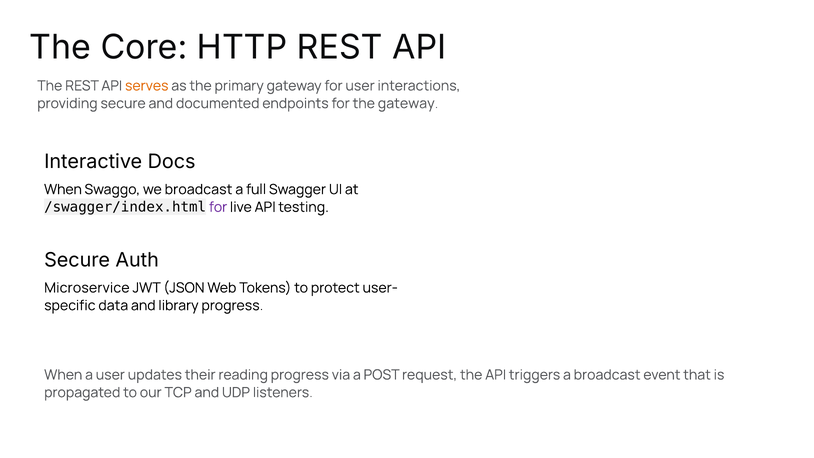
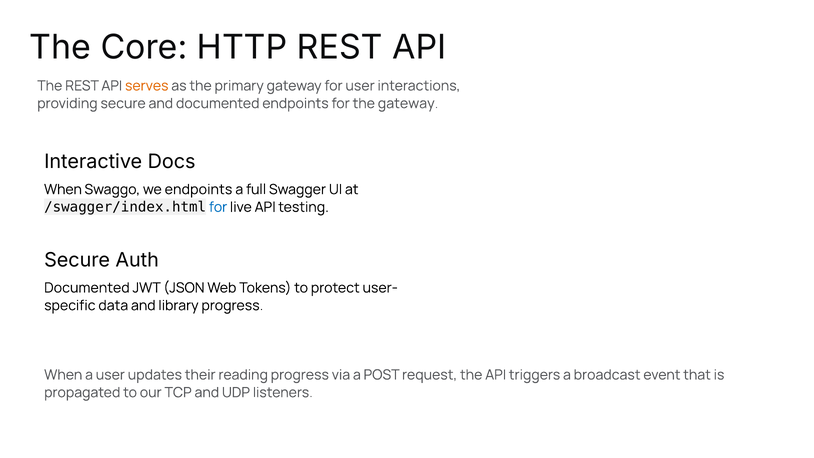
we broadcast: broadcast -> endpoints (198, 189)
for colour: purple -> blue (218, 207)
Microservice: Microservice -> Documented (87, 288)
